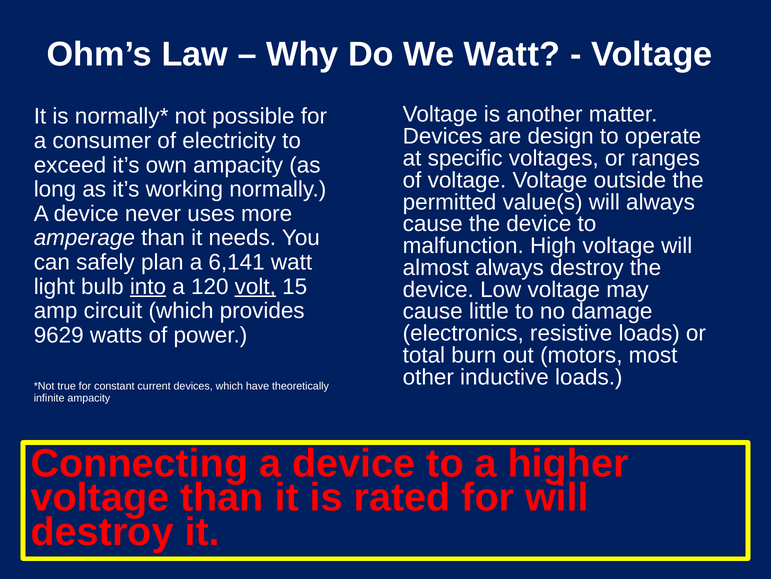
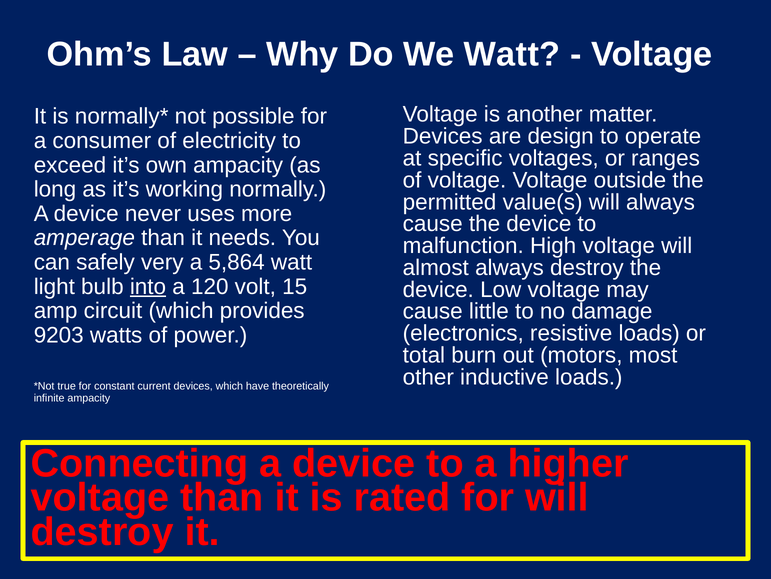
plan: plan -> very (162, 262)
6,141: 6,141 -> 5,864 (237, 262)
volt underline: present -> none (255, 286)
9629: 9629 -> 9203 (59, 335)
